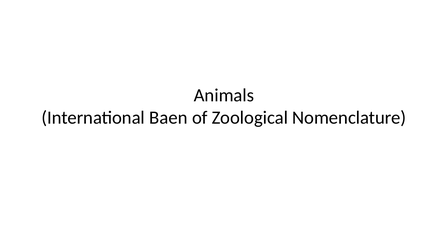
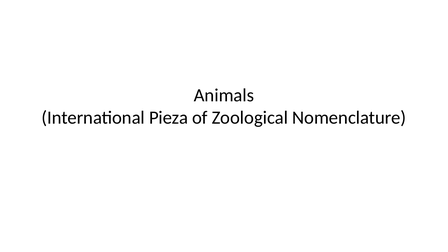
Baen: Baen -> Pieza (169, 118)
